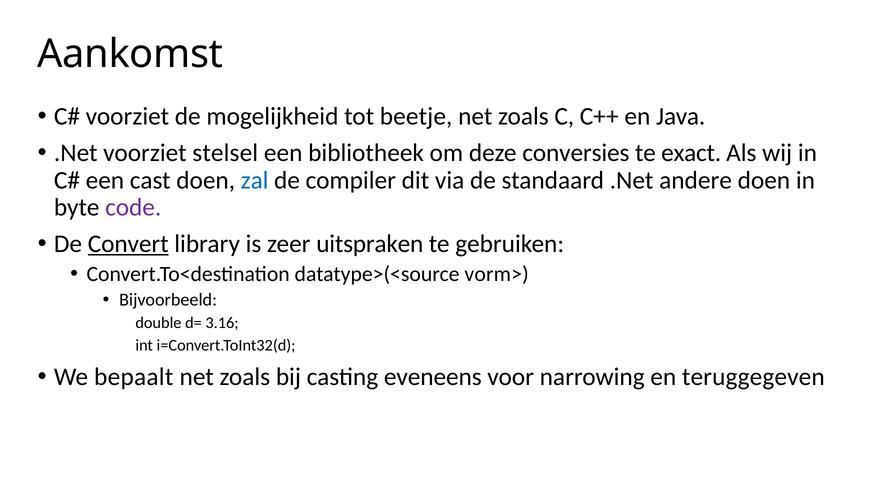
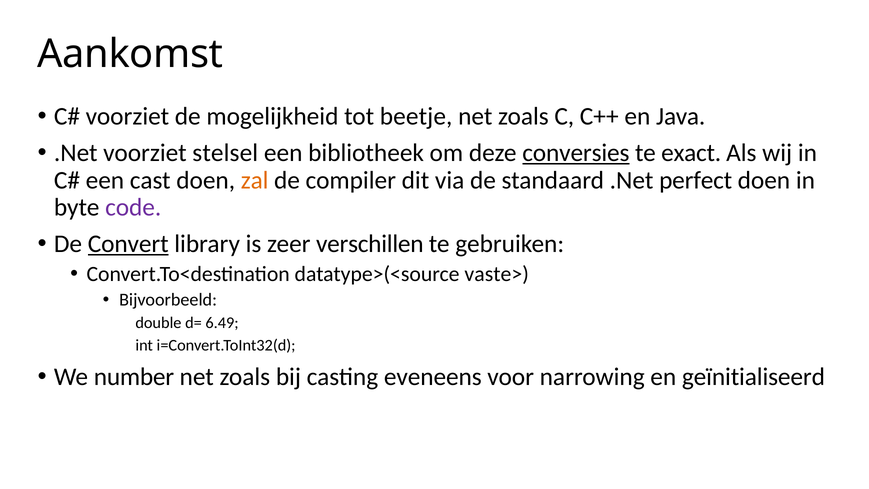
conversies underline: none -> present (576, 153)
zal colour: blue -> orange (255, 180)
andere: andere -> perfect (696, 180)
uitspraken: uitspraken -> verschillen (370, 244)
vorm>: vorm> -> vaste> (497, 274)
3.16: 3.16 -> 6.49 (222, 323)
bepaalt: bepaalt -> number (134, 377)
teruggegeven: teruggegeven -> geïnitialiseerd (753, 377)
